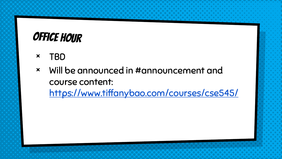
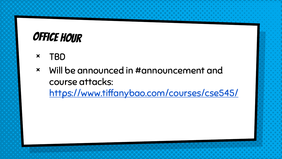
content: content -> attacks (96, 82)
